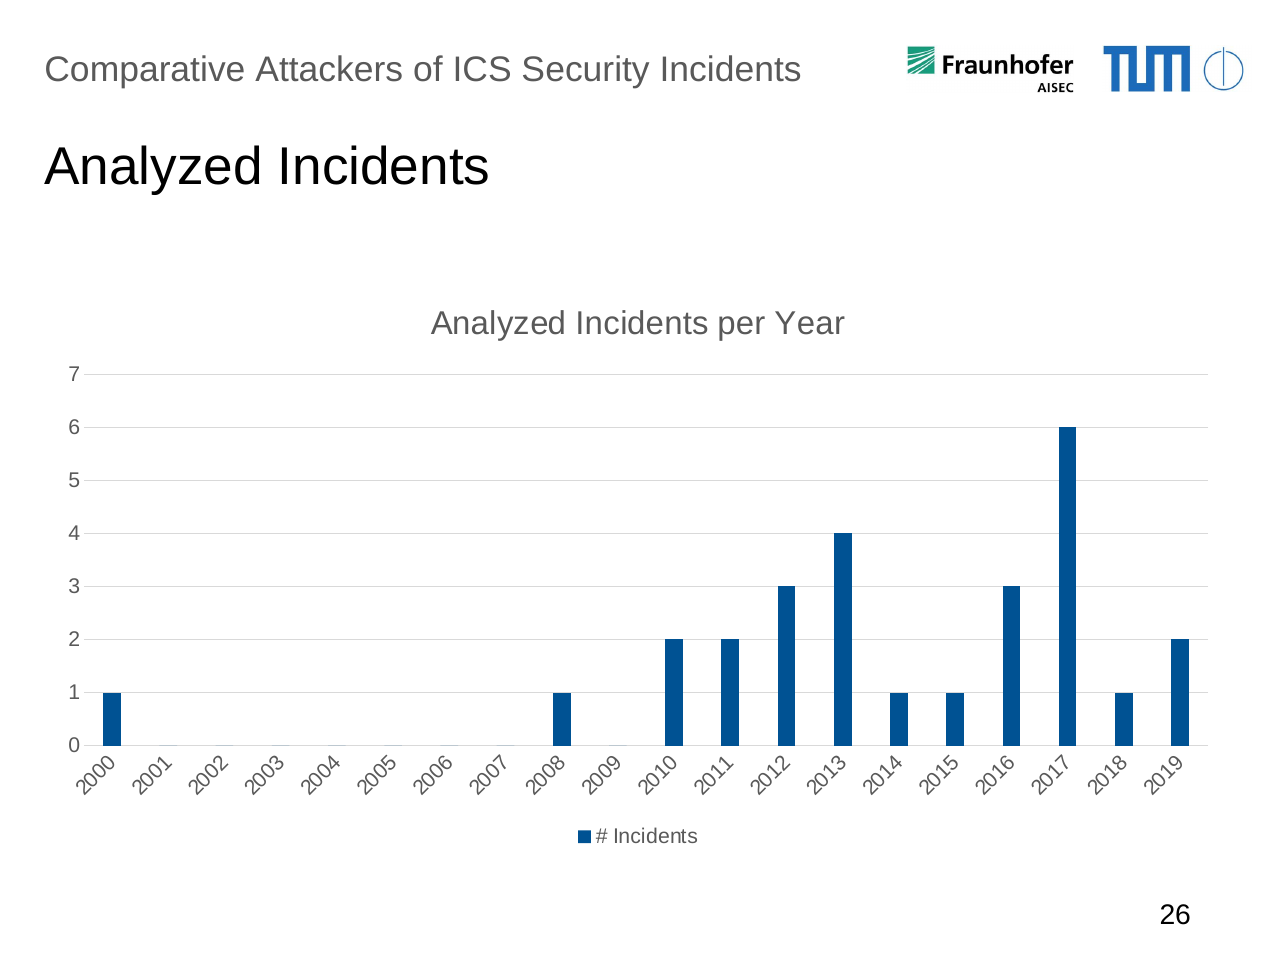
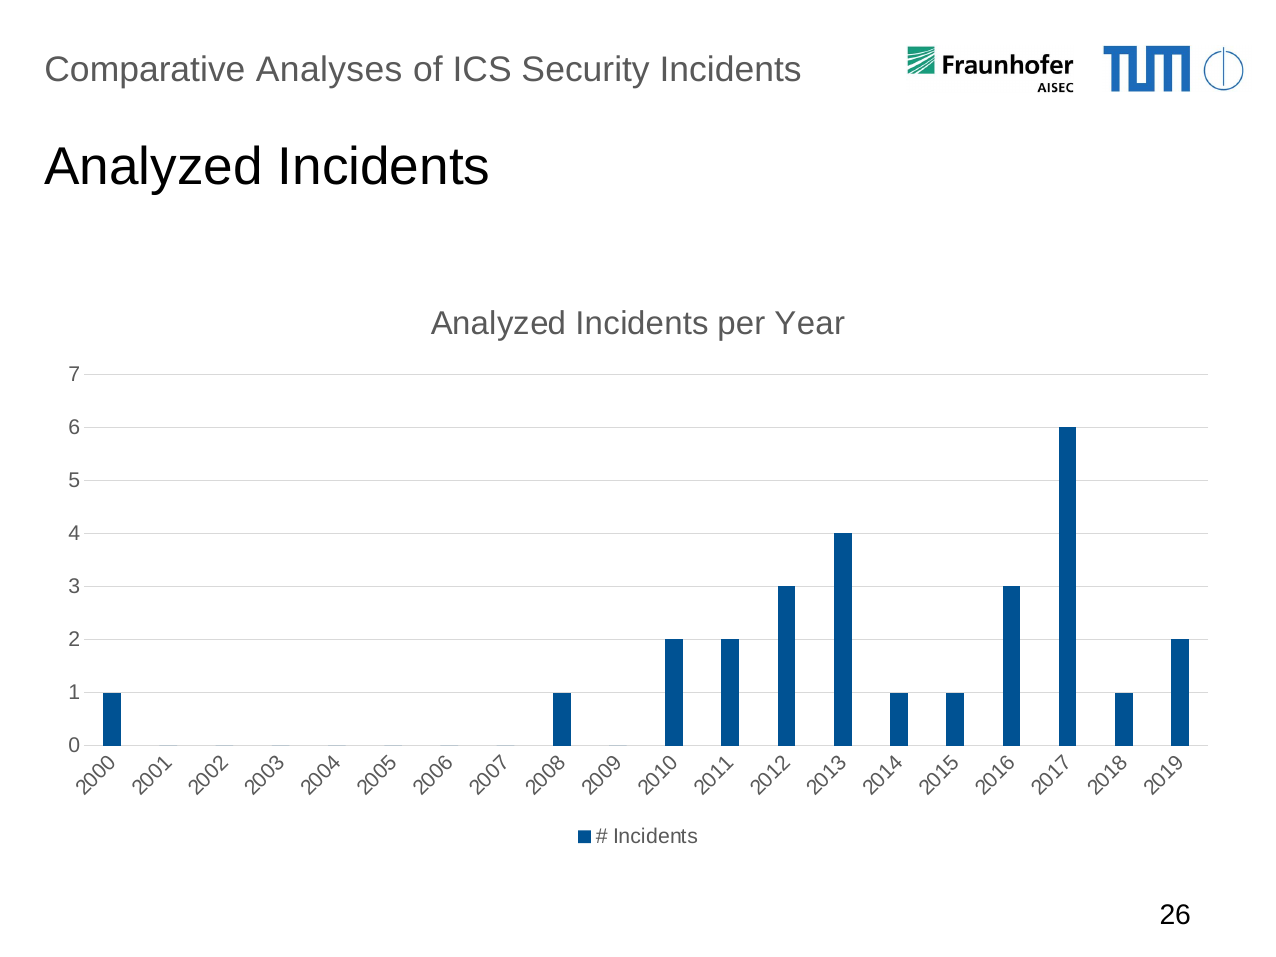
Attackers: Attackers -> Analyses (329, 70)
